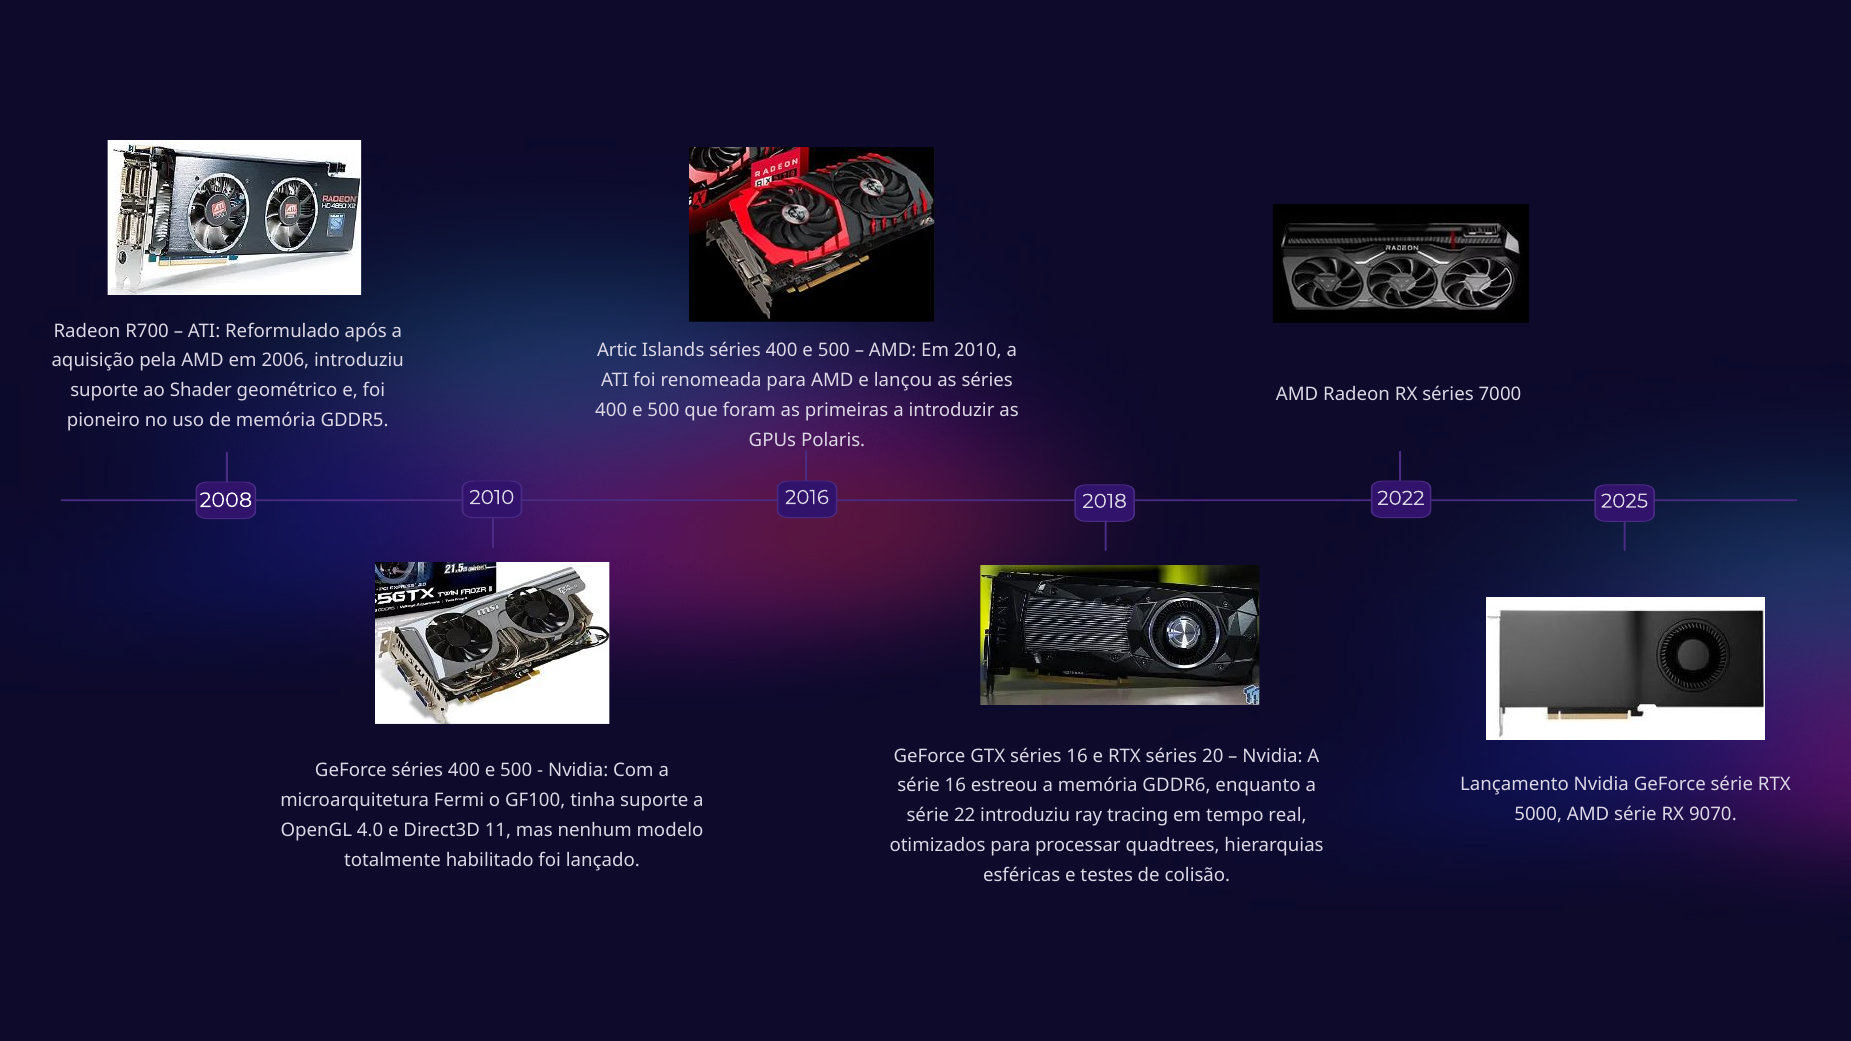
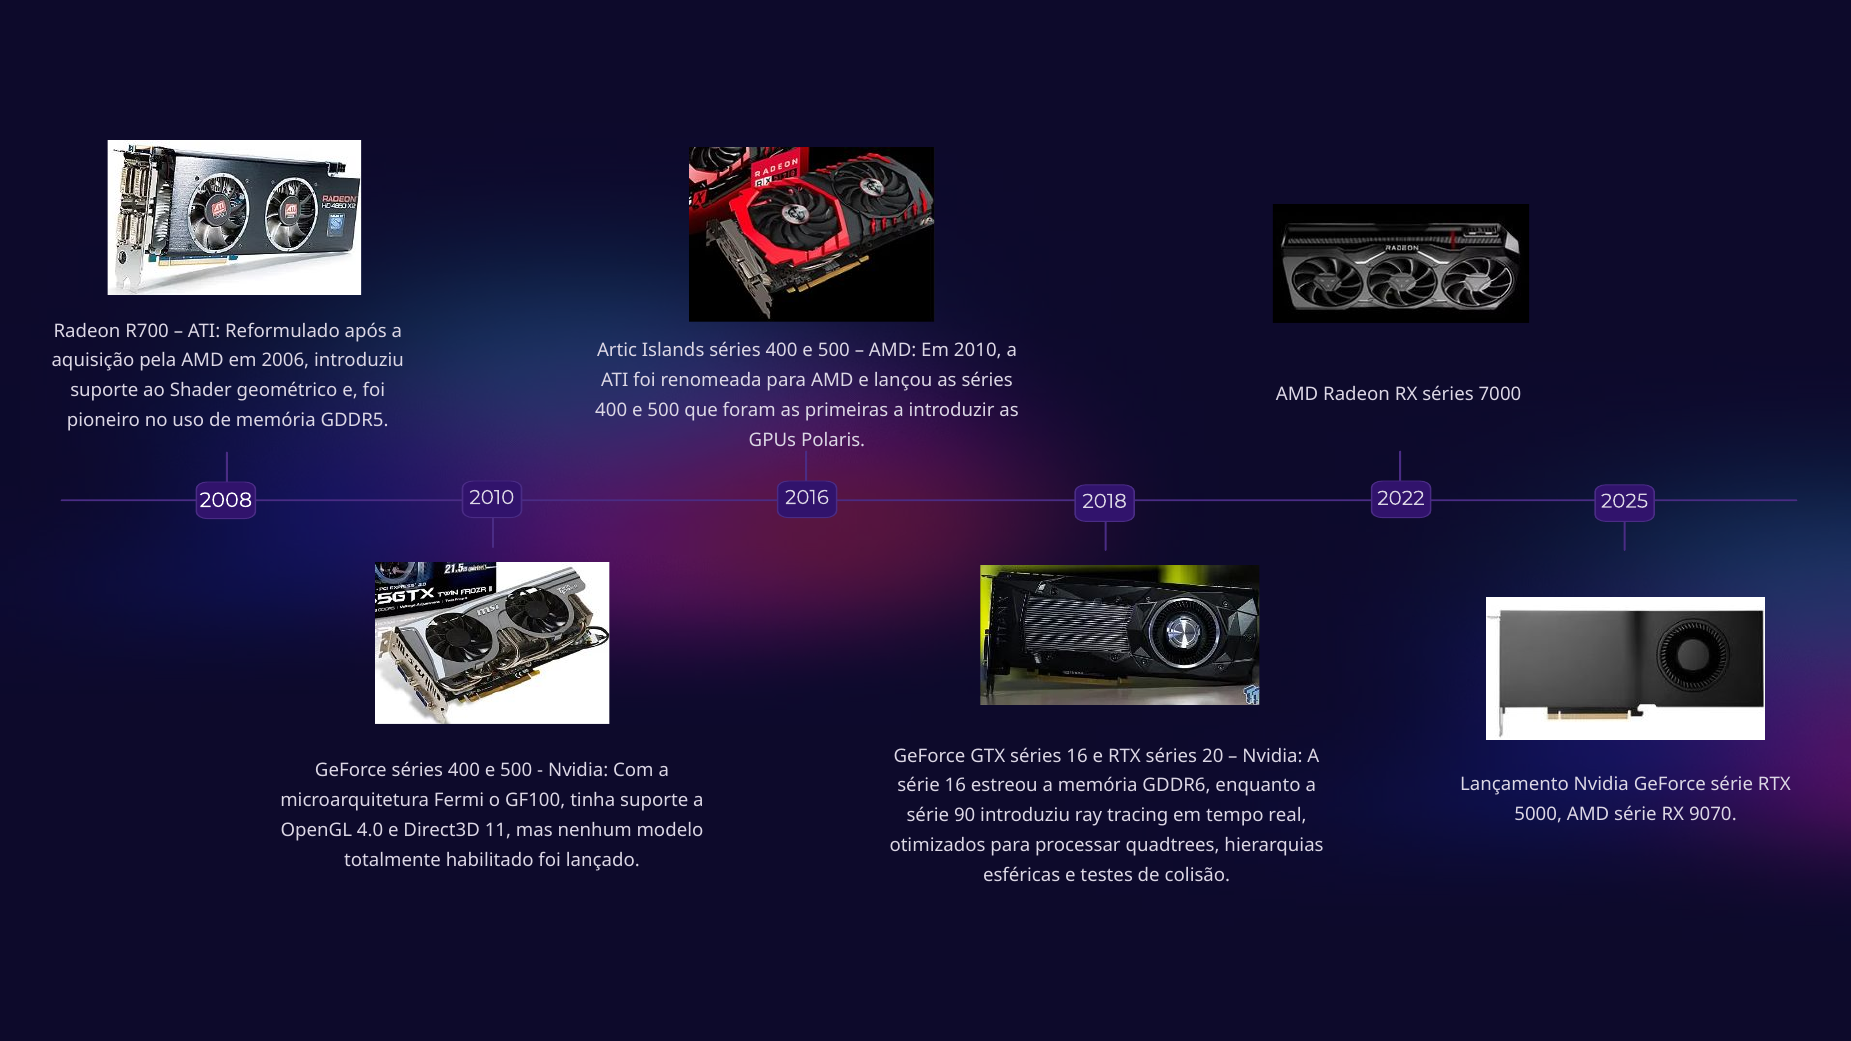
22: 22 -> 90 (965, 816)
